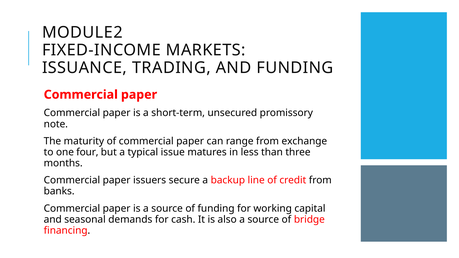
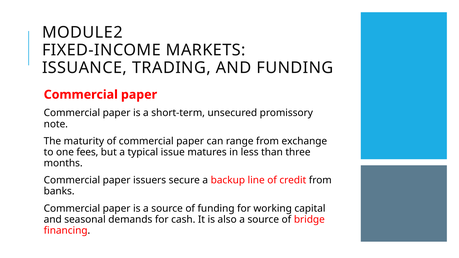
four: four -> fees (87, 152)
